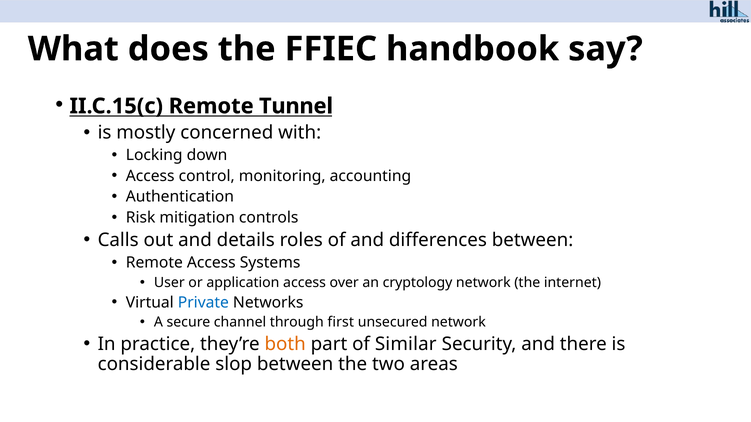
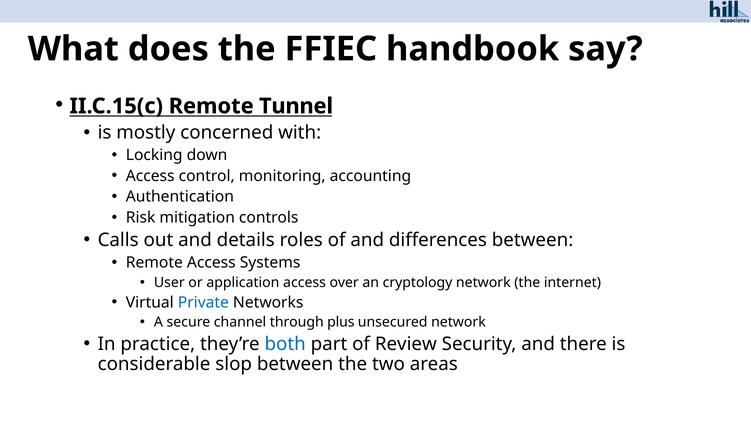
first: first -> plus (341, 323)
both colour: orange -> blue (285, 344)
Similar: Similar -> Review (406, 344)
